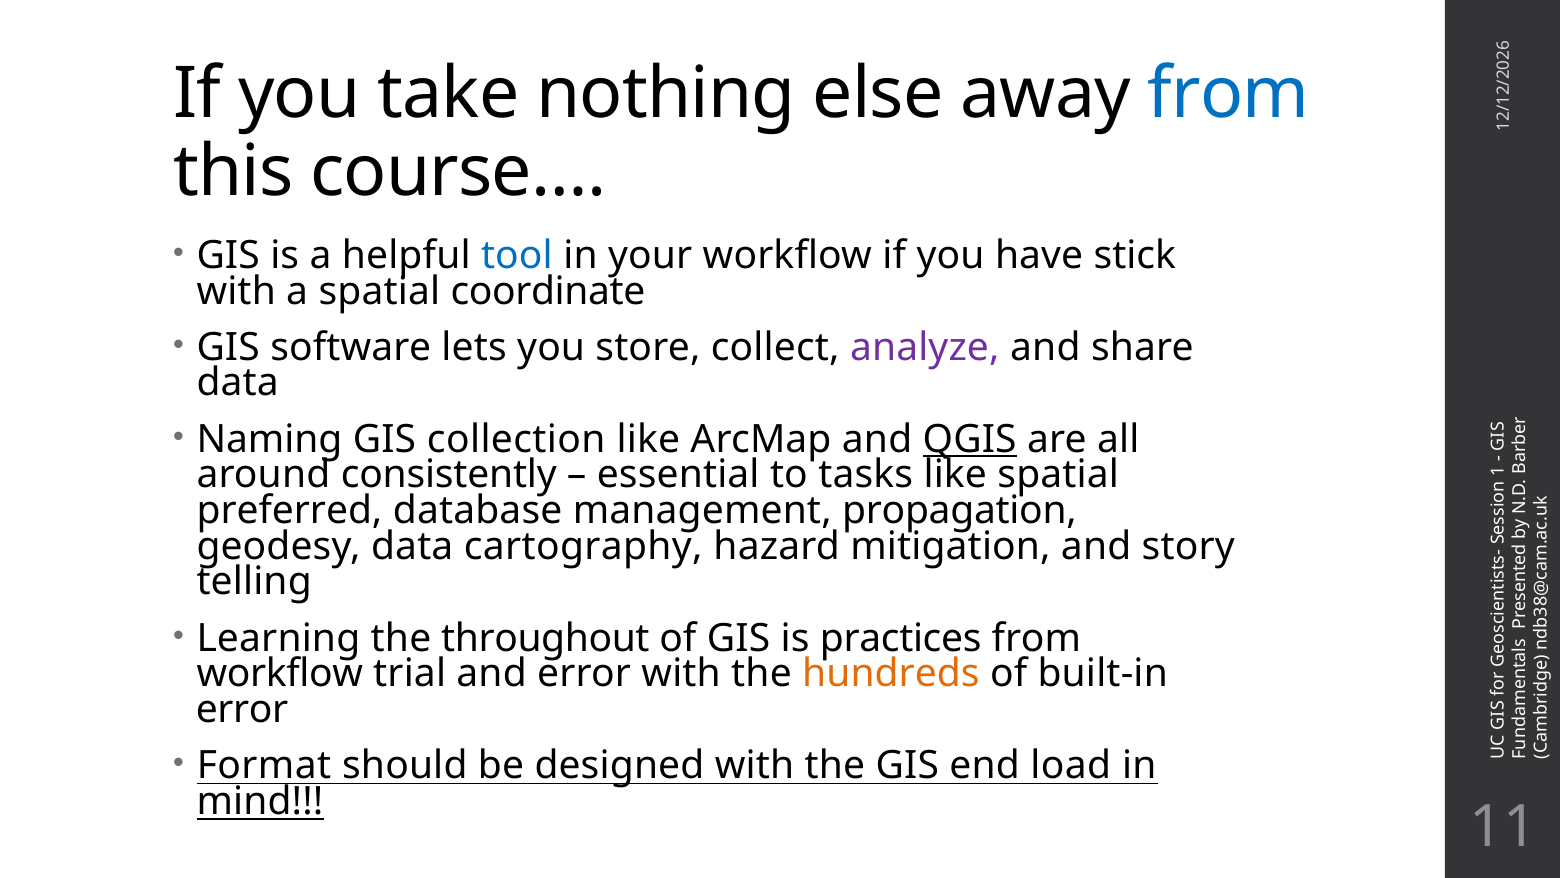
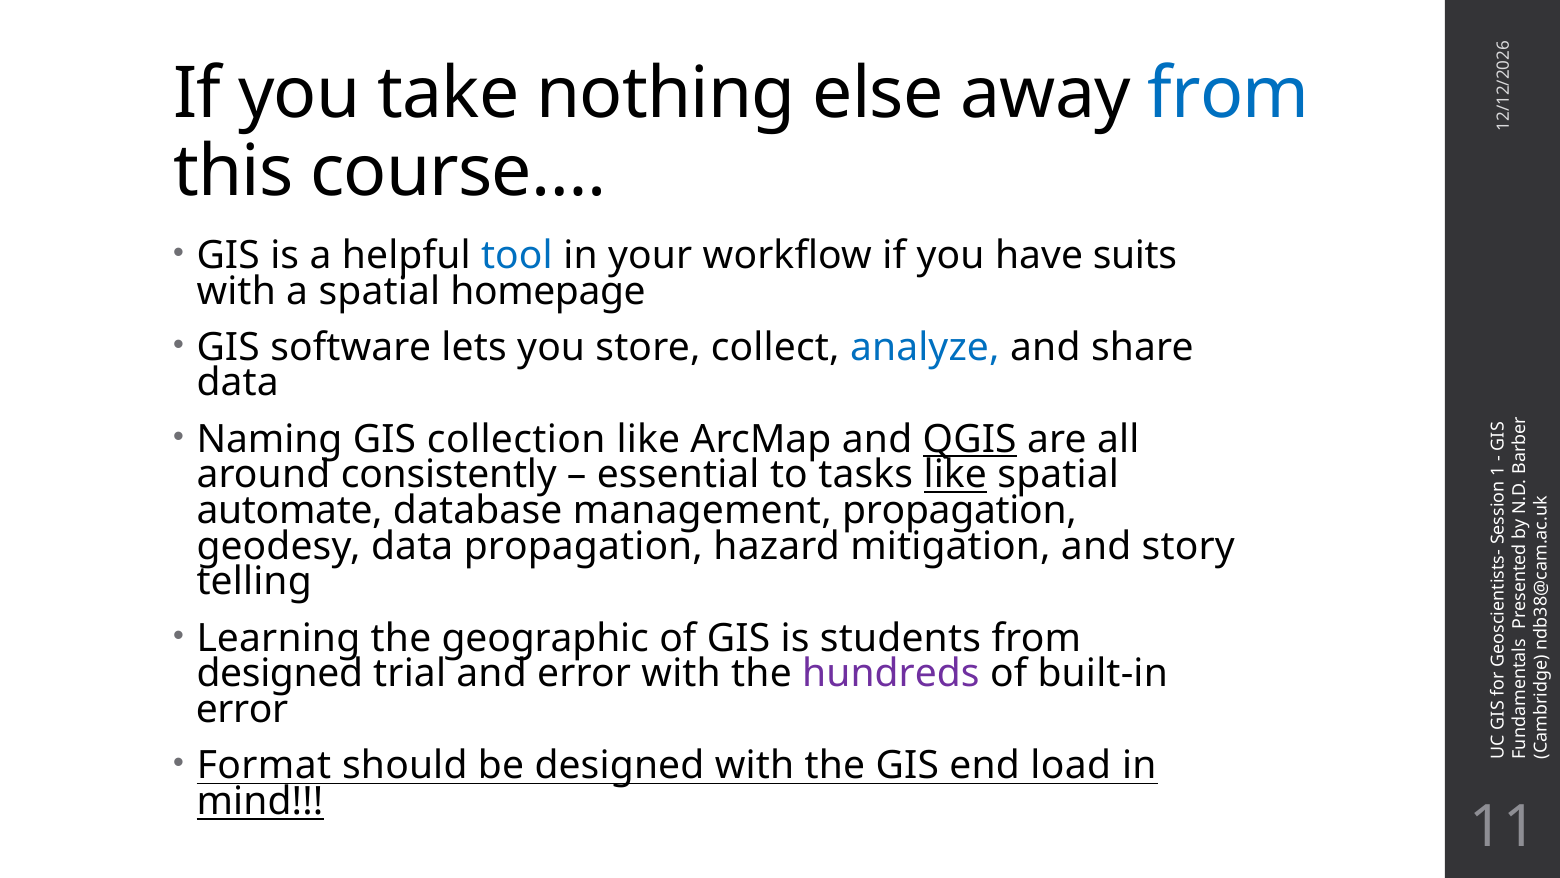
stick: stick -> suits (1135, 255)
coordinate: coordinate -> homepage (548, 291)
analyze colour: purple -> blue (925, 347)
like underline: none -> present (955, 475)
preferred: preferred -> automate (290, 510)
data cartography: cartography -> propagation (583, 546)
throughout: throughout -> geographic (545, 638)
practices: practices -> students (900, 638)
workflow: workflow -> designed (280, 673)
hundreds colour: orange -> purple (891, 673)
